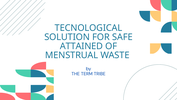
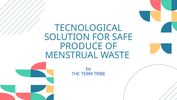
ATTAINED: ATTAINED -> PRODUCE (81, 46)
